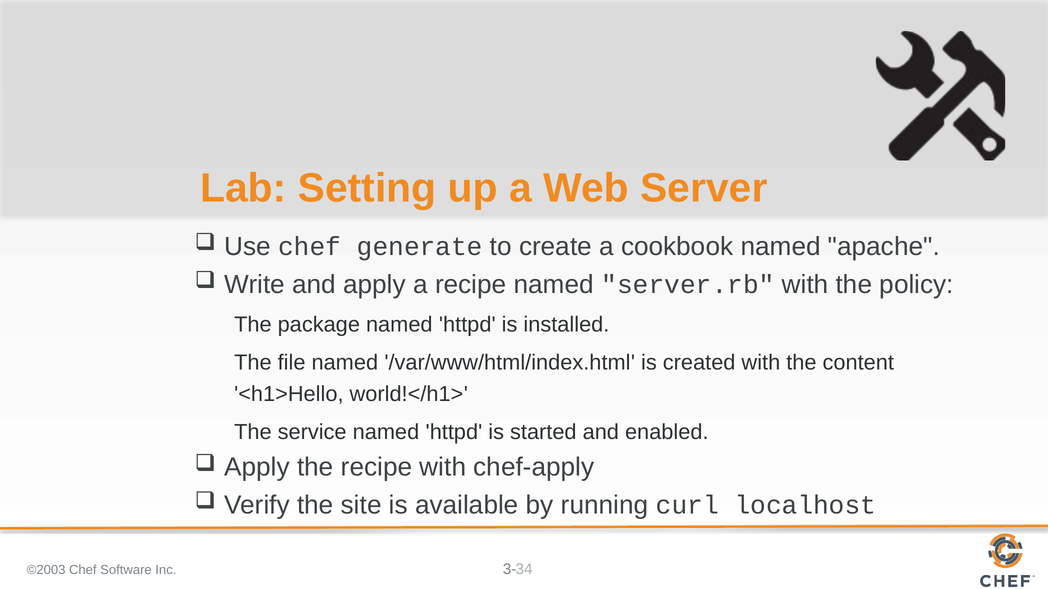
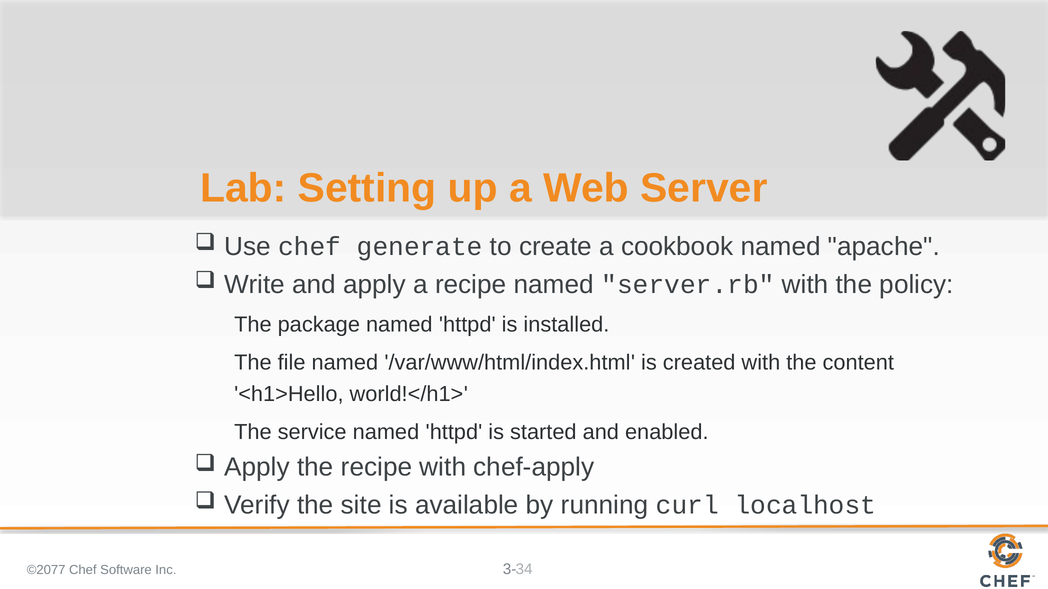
©2003: ©2003 -> ©2077 (46, 570)
